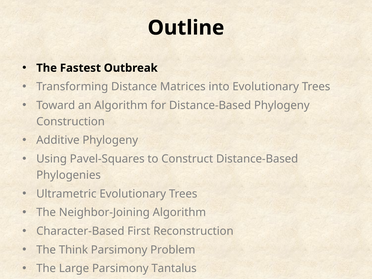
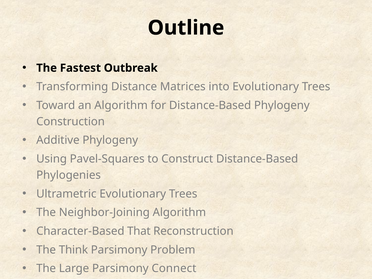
First: First -> That (139, 231)
Tantalus: Tantalus -> Connect (174, 268)
